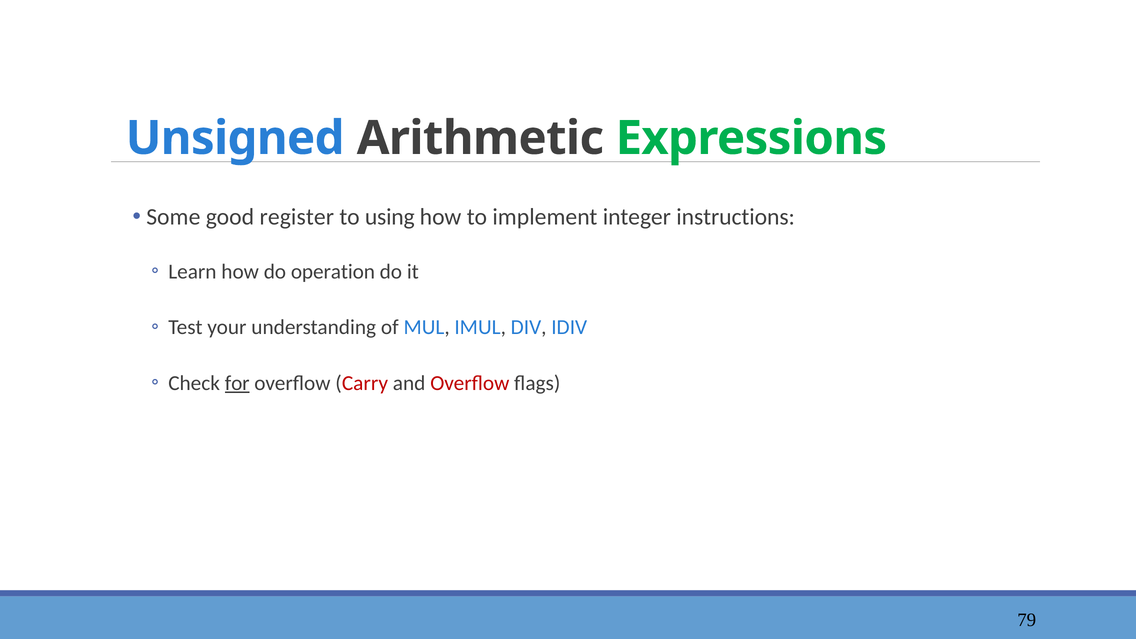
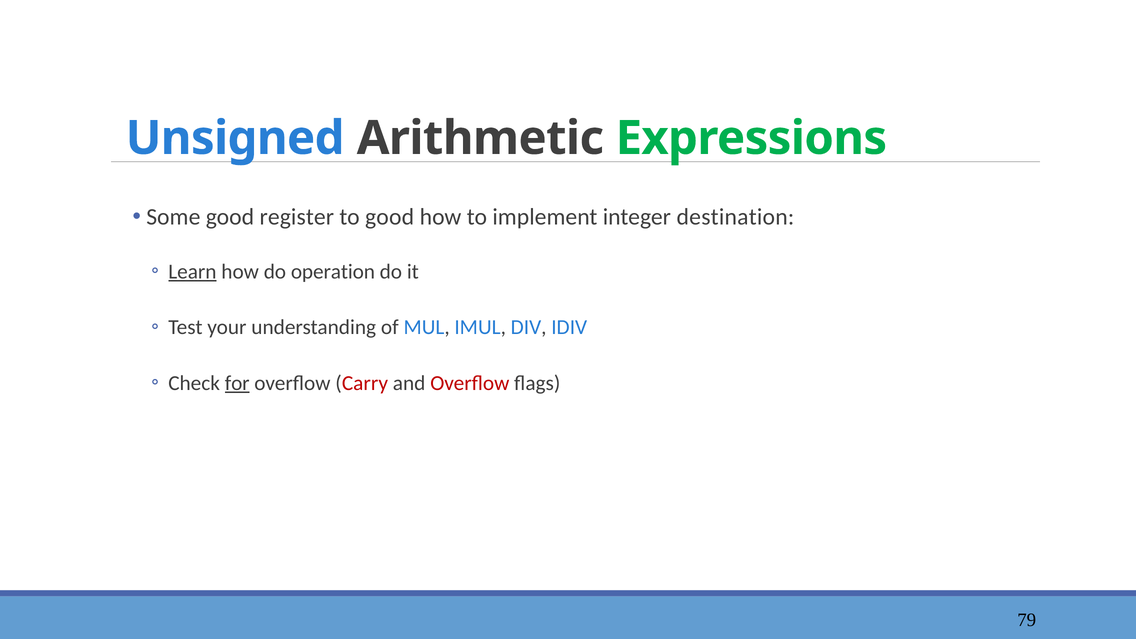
to using: using -> good (390, 217)
instructions: instructions -> destination (735, 217)
Learn underline: none -> present (192, 272)
